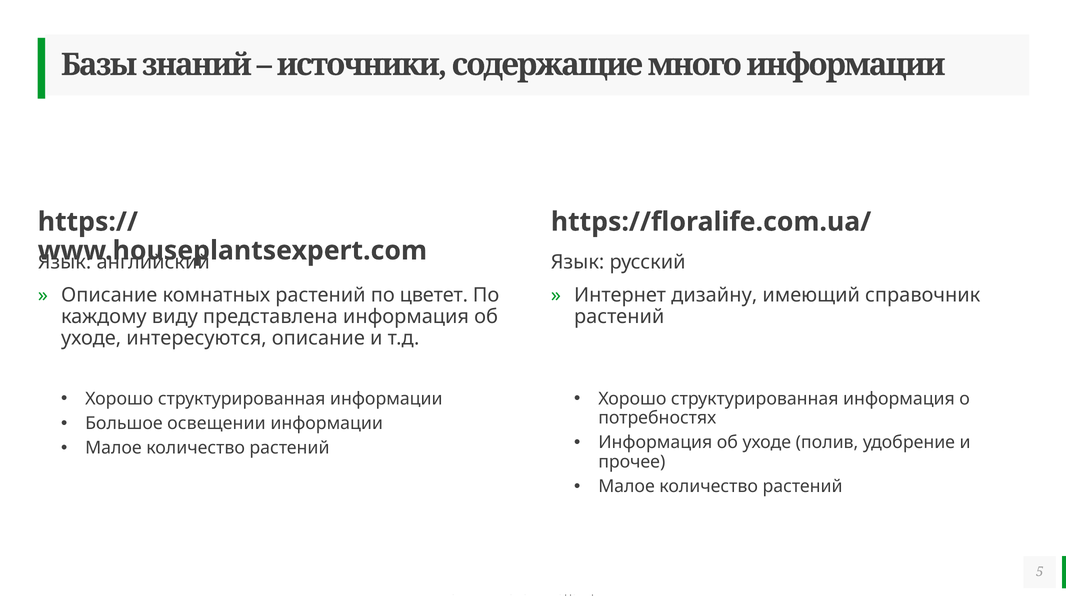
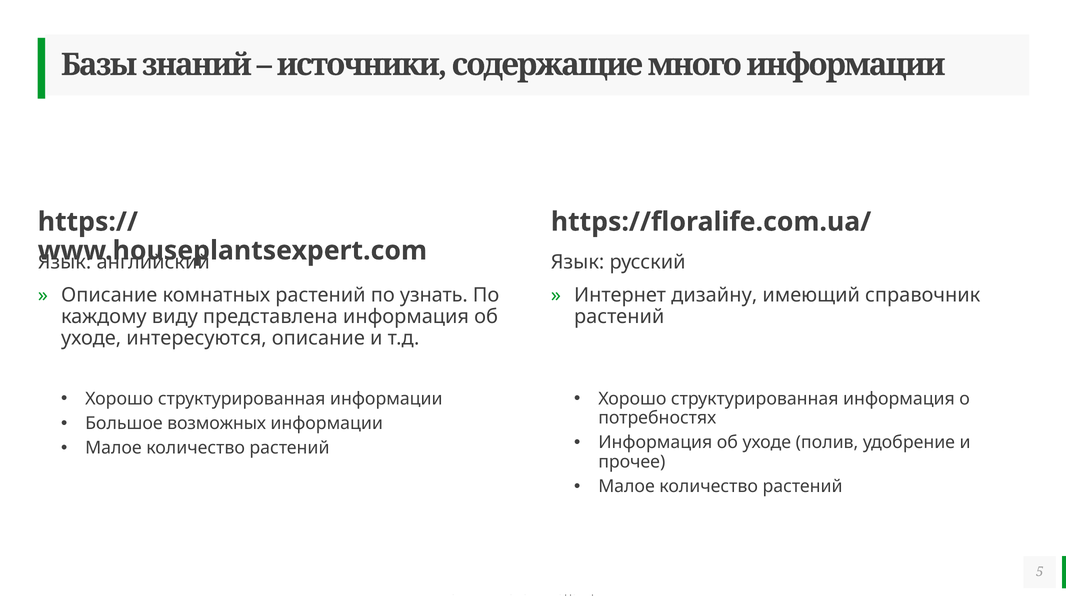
цветет: цветет -> узнать (434, 295)
освещении: освещении -> возможных (217, 423)
